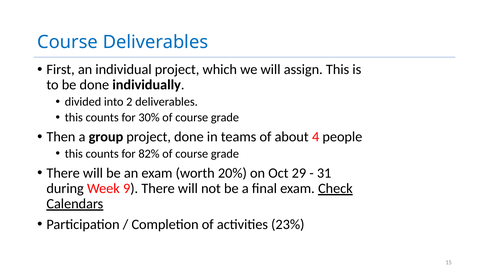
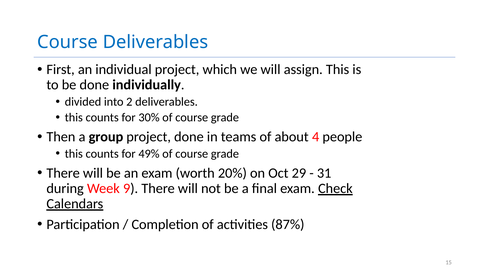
82%: 82% -> 49% (149, 154)
23%: 23% -> 87% (288, 224)
